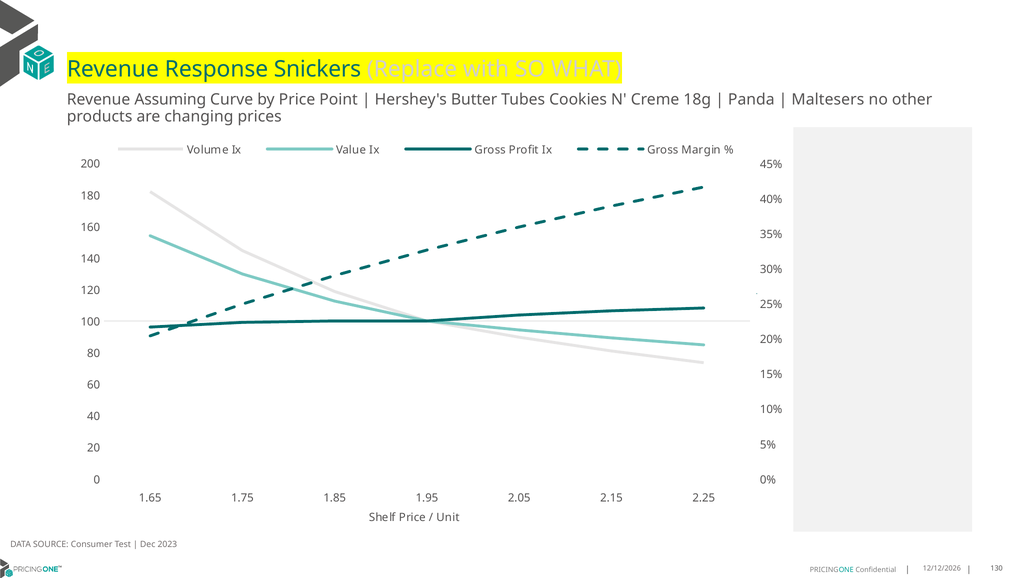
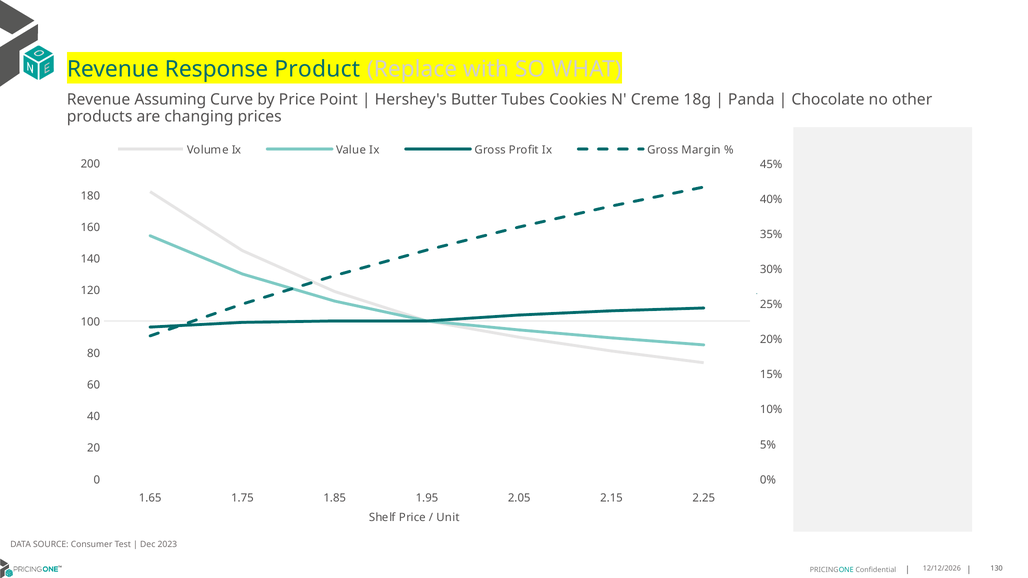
Snickers: Snickers -> Product (317, 69)
Maltesers: Maltesers -> Chocolate (828, 99)
